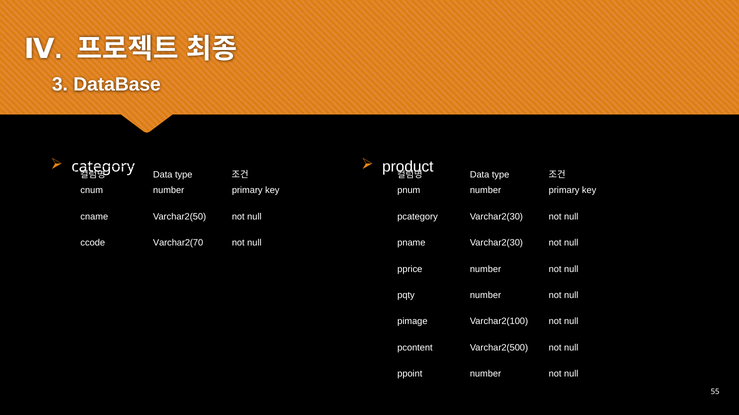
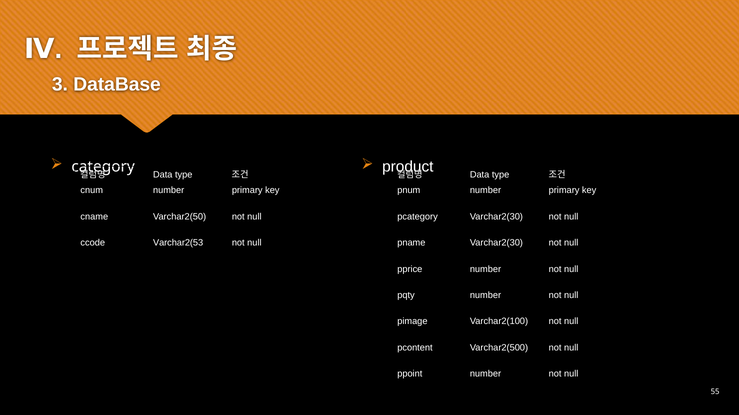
Varchar2(70: Varchar2(70 -> Varchar2(53 (178, 243)
